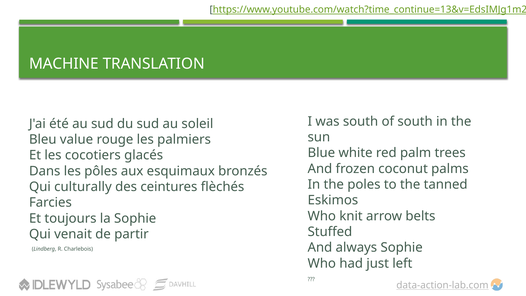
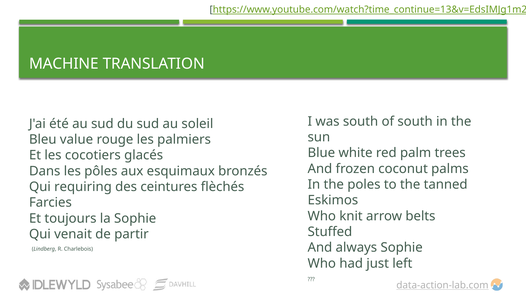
culturally: culturally -> requiring (83, 187)
